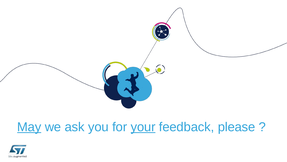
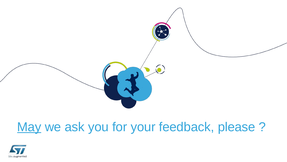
your underline: present -> none (143, 127)
